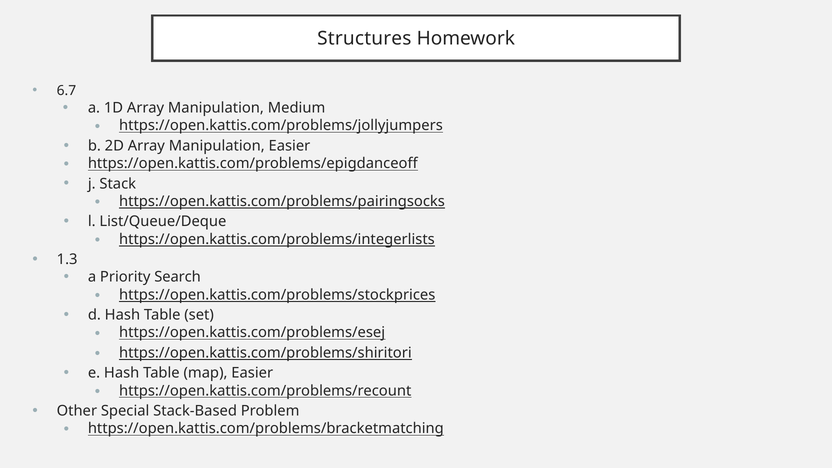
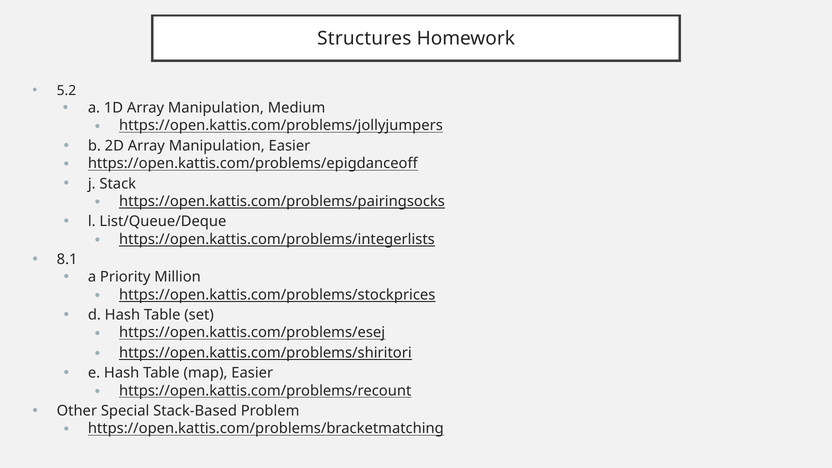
6.7: 6.7 -> 5.2 (66, 91)
1.3: 1.3 -> 8.1 (67, 259)
Search: Search -> Million (178, 277)
